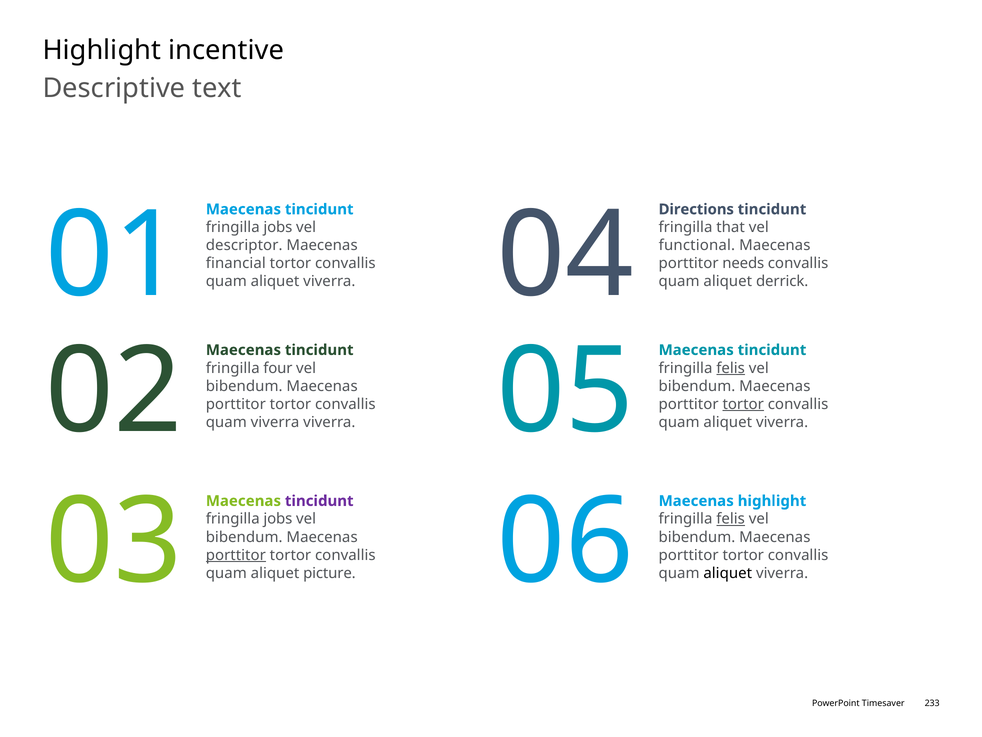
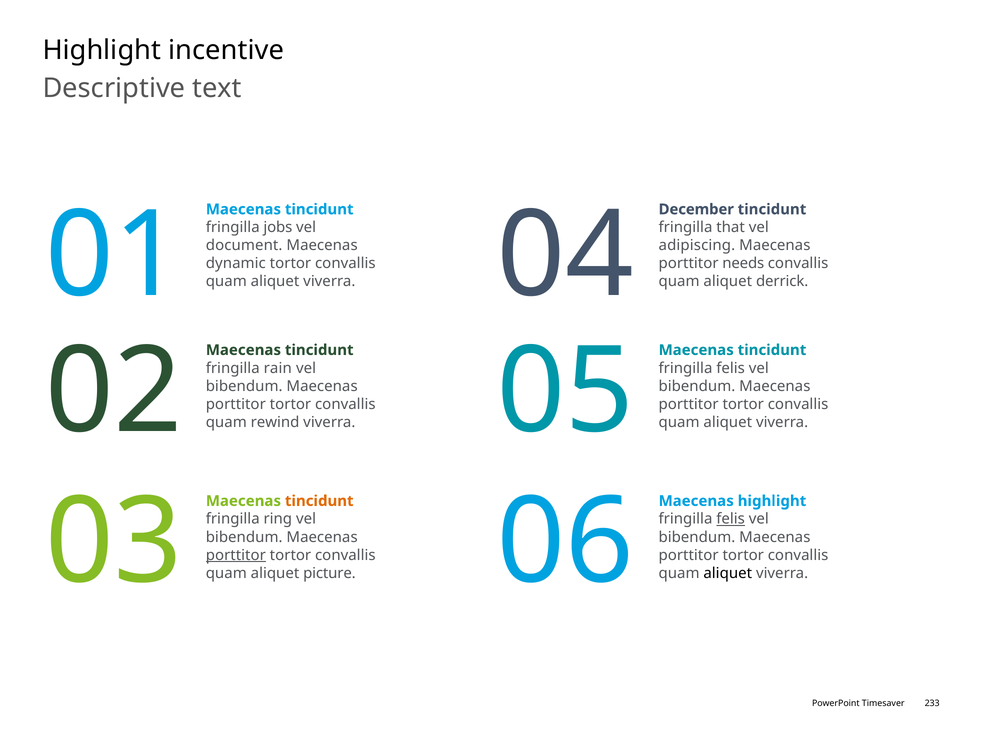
Directions: Directions -> December (696, 209)
descriptor: descriptor -> document (244, 245)
functional: functional -> adipiscing (697, 245)
financial: financial -> dynamic (236, 263)
four: four -> rain (278, 368)
felis underline: present -> none (731, 368)
tortor underline: present -> none (743, 404)
quam viverra: viverra -> rewind (275, 422)
tincidunt colour: purple -> orange (319, 501)
jobs: jobs -> ring (278, 519)
